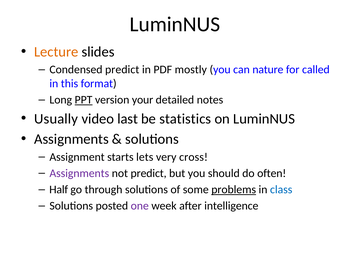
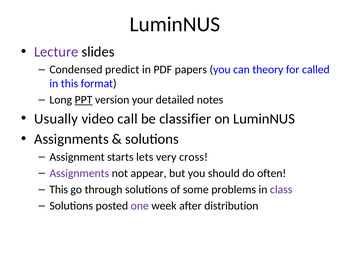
Lecture colour: orange -> purple (56, 52)
mostly: mostly -> papers (191, 70)
nature: nature -> theory (268, 70)
last: last -> call (127, 119)
statistics: statistics -> classifier (185, 119)
not predict: predict -> appear (149, 174)
Half: Half -> This (59, 190)
problems underline: present -> none (234, 190)
class colour: blue -> purple (281, 190)
intelligence: intelligence -> distribution (231, 206)
